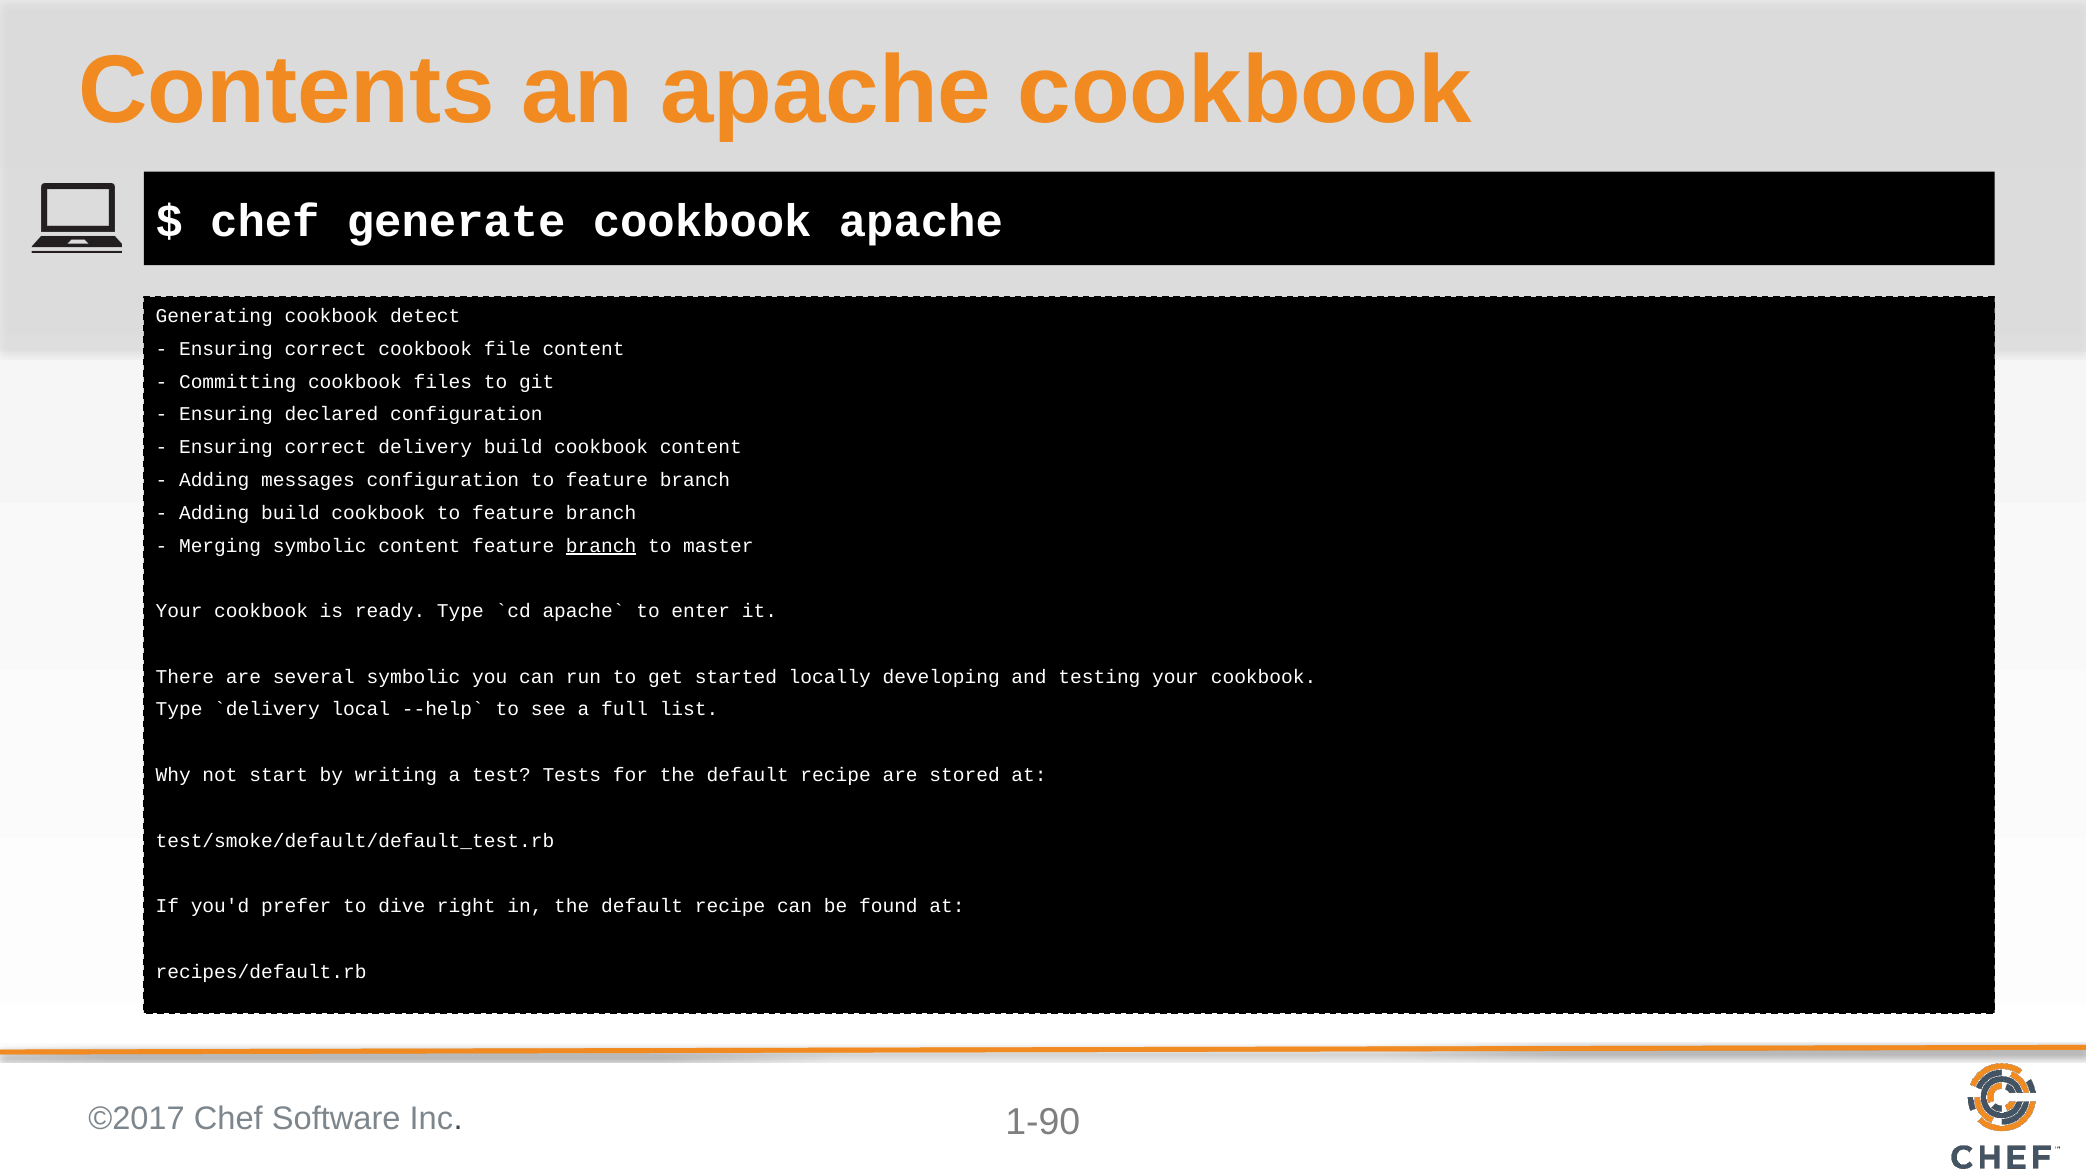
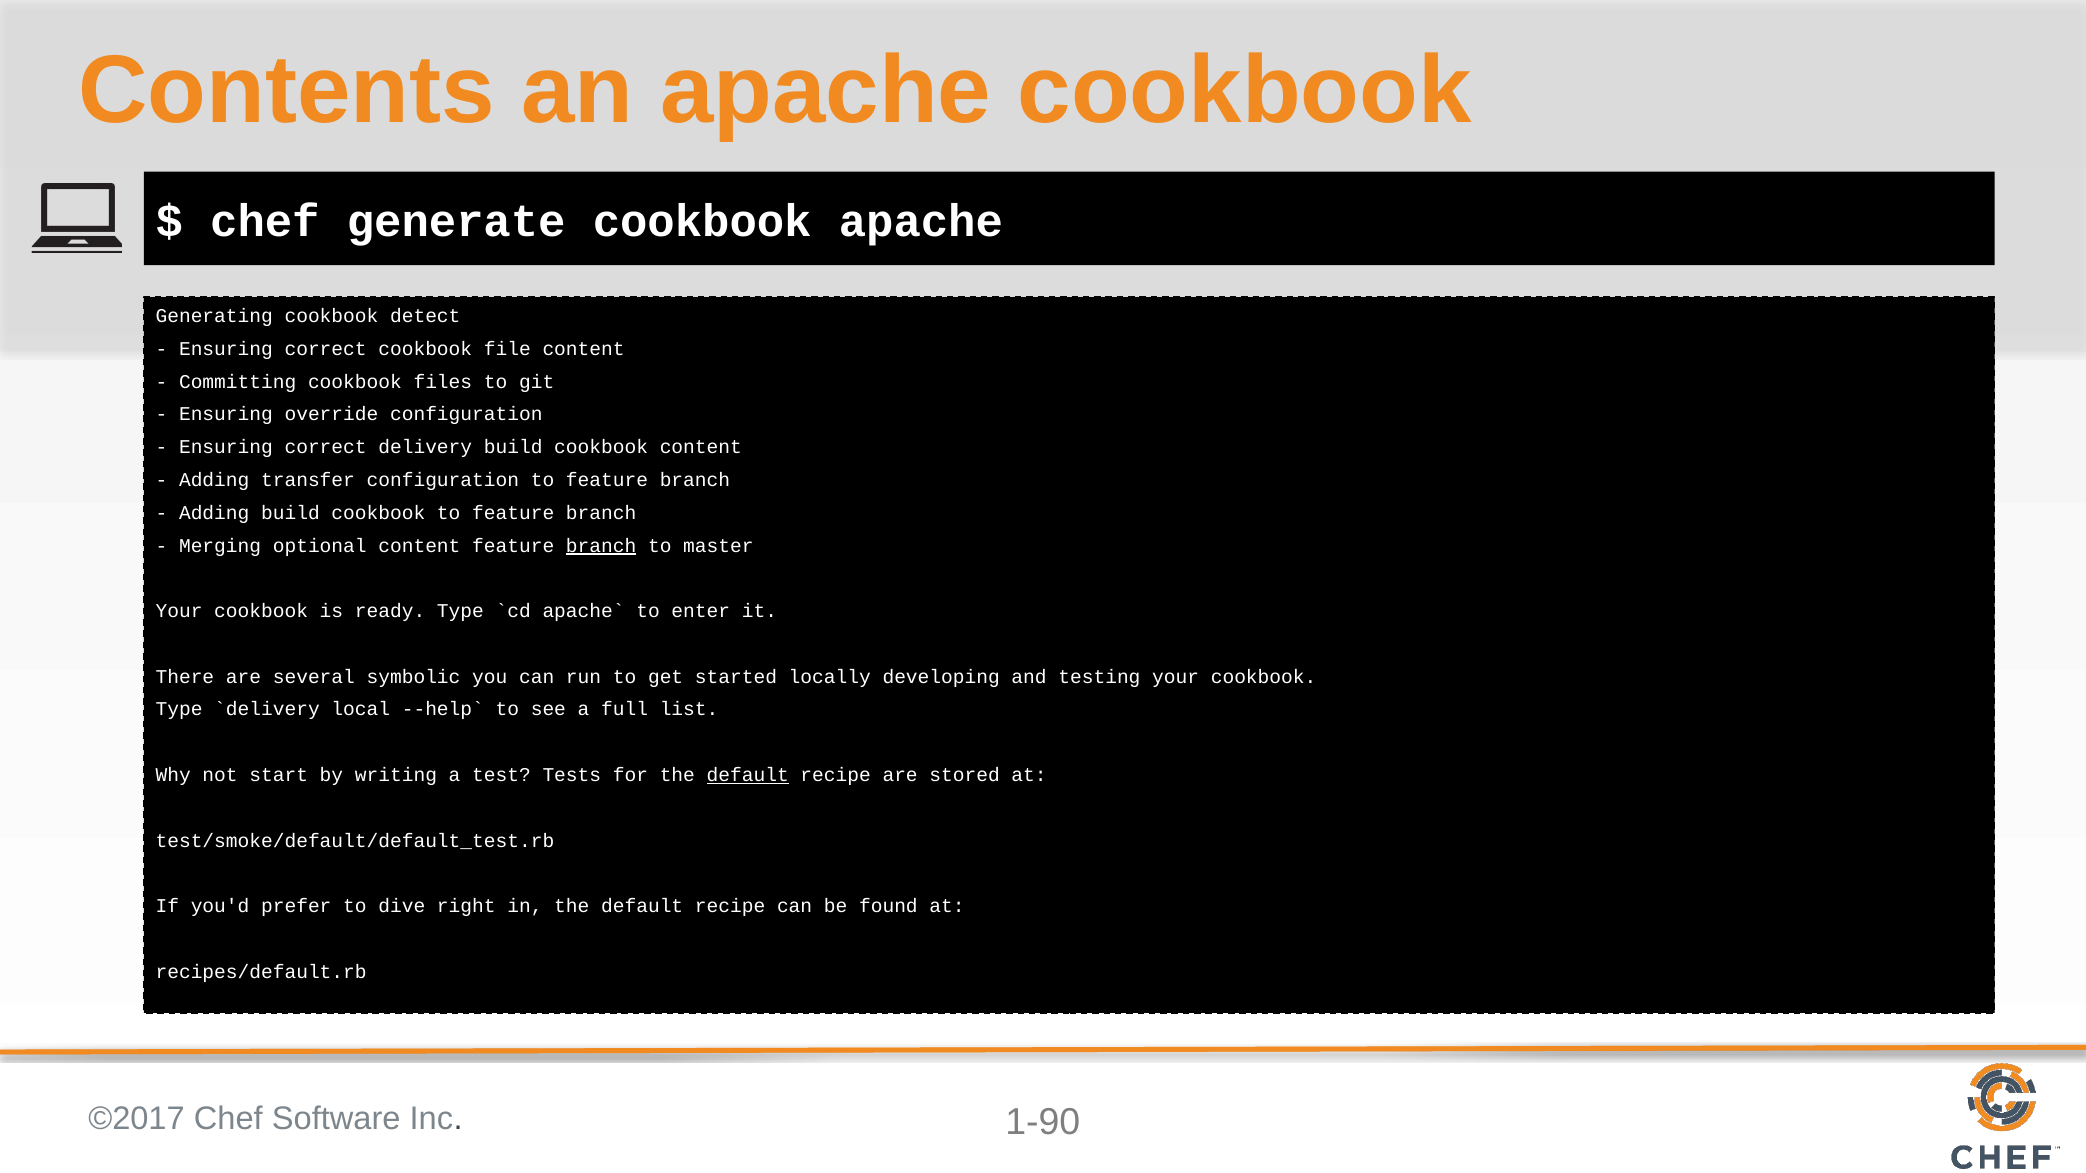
declared: declared -> override (331, 415)
messages: messages -> transfer (308, 480)
Merging symbolic: symbolic -> optional (320, 546)
default underline: none -> present (748, 775)
